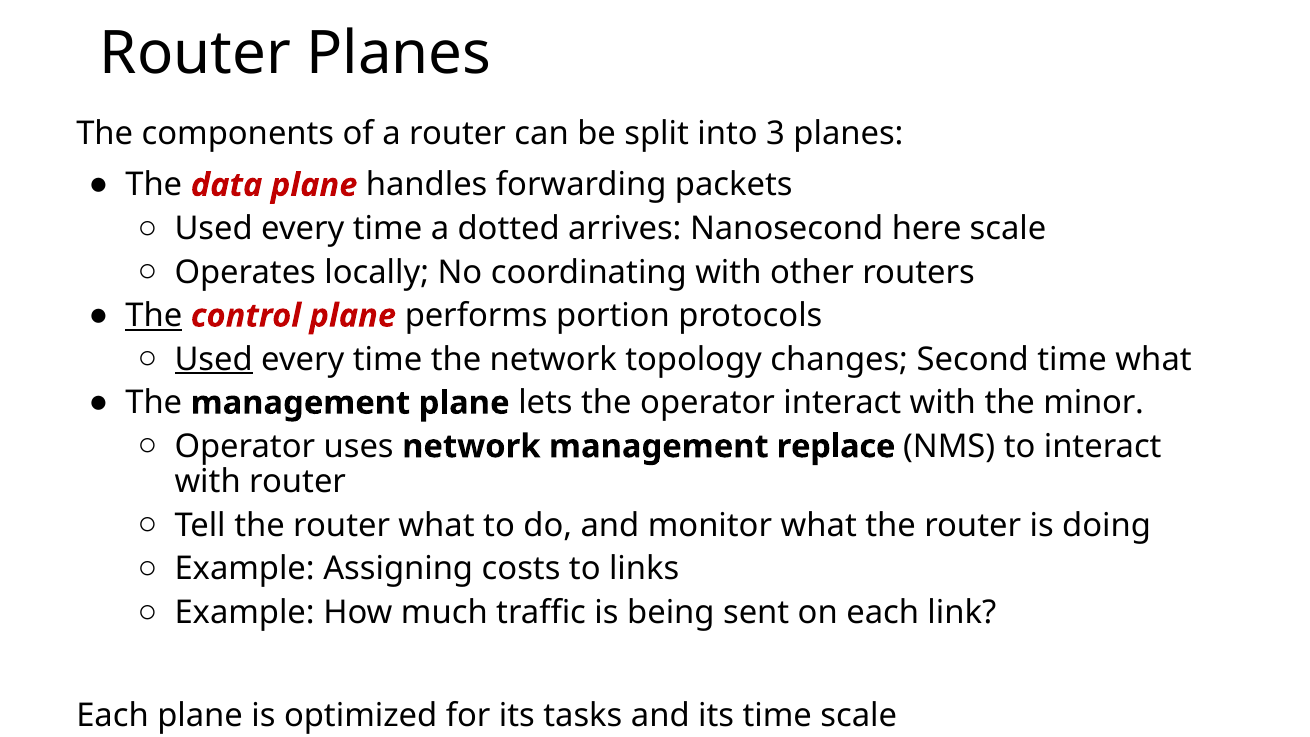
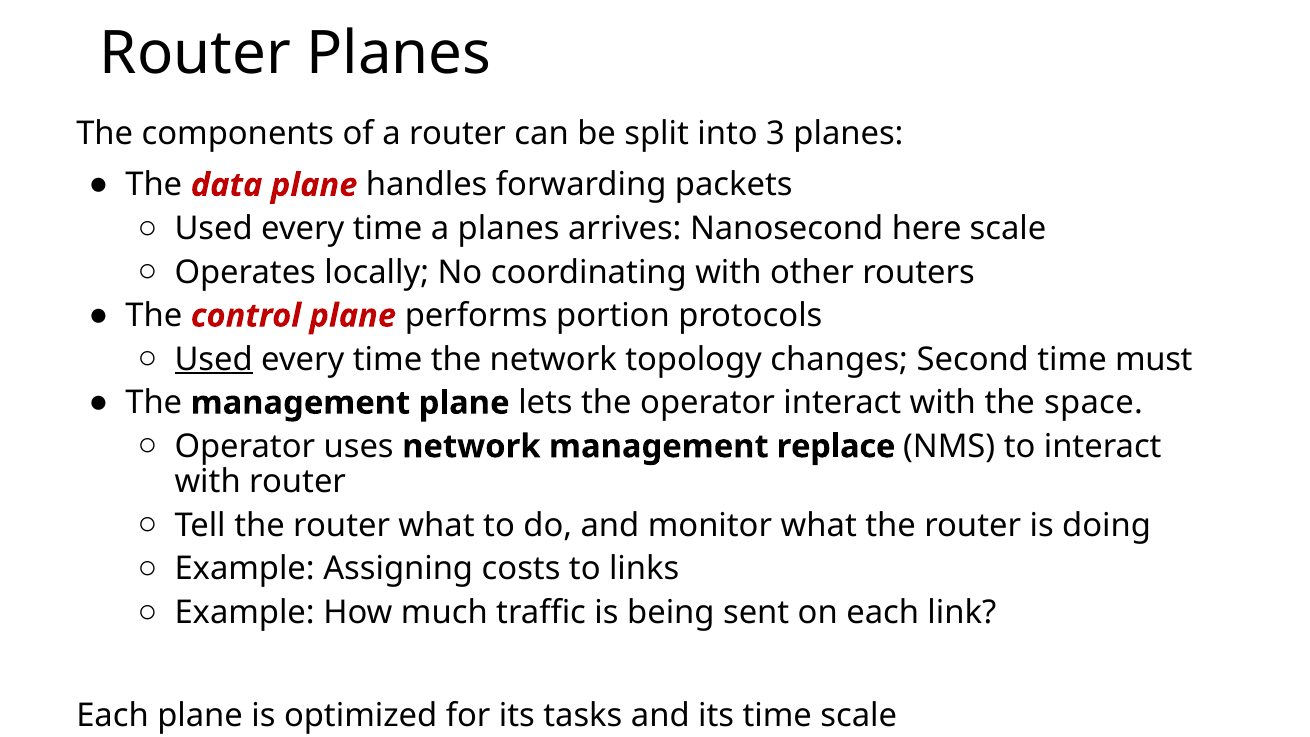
a dotted: dotted -> planes (509, 229)
The underline: present -> none (154, 316)
time what: what -> must (1154, 359)
minor: minor -> space (1093, 403)
